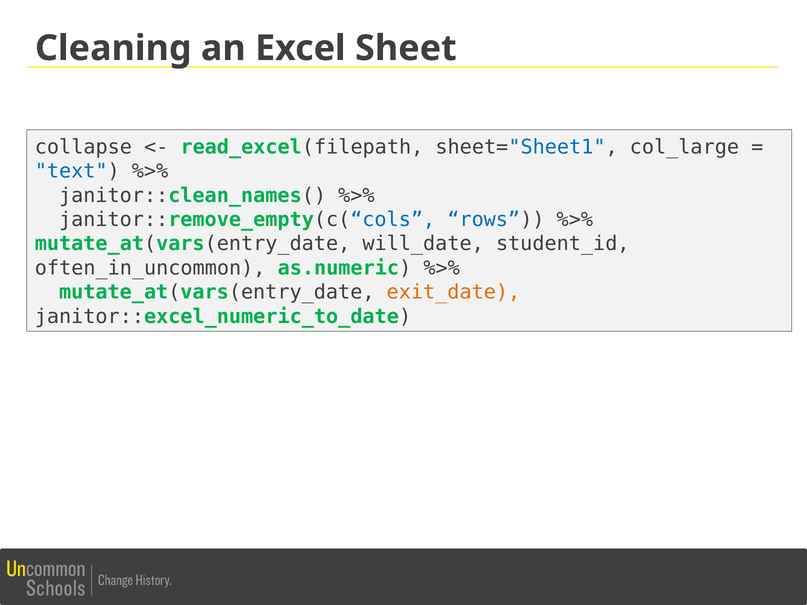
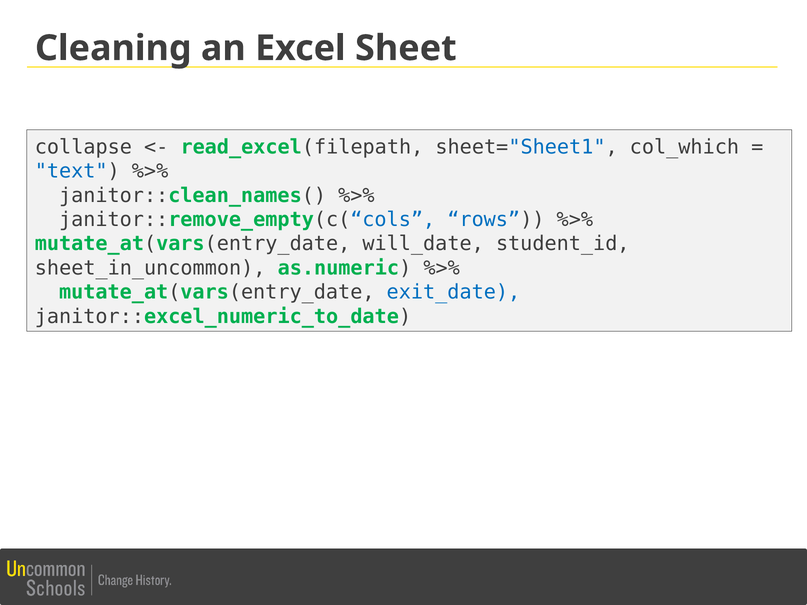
col_large: col_large -> col_which (684, 147)
often_in_uncommon: often_in_uncommon -> sheet_in_uncommon (150, 268)
exit_date colour: orange -> blue (453, 292)
